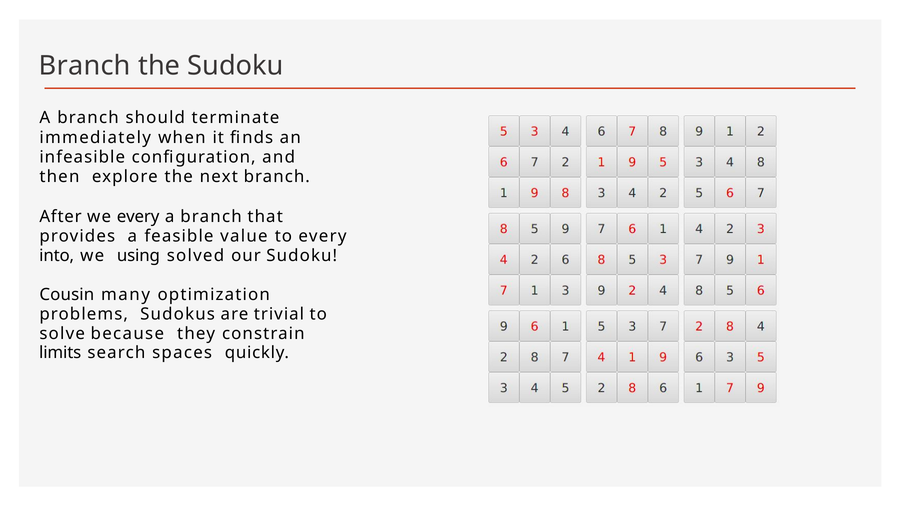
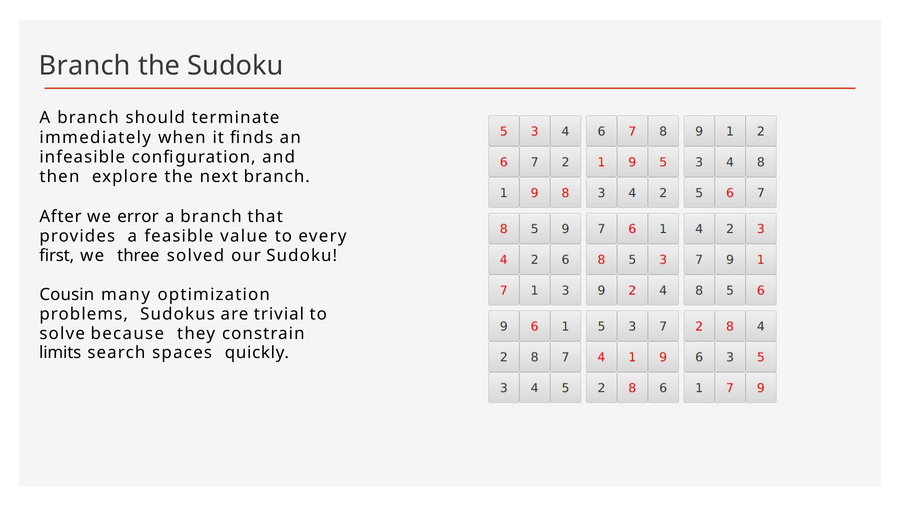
we every: every -> error (138, 217)
into: into -> first (57, 256)
using: using -> three (138, 256)
